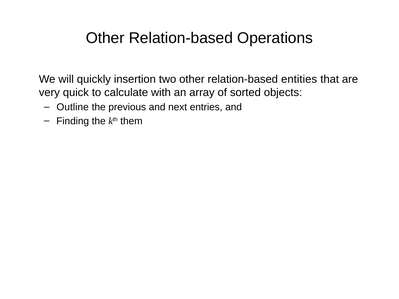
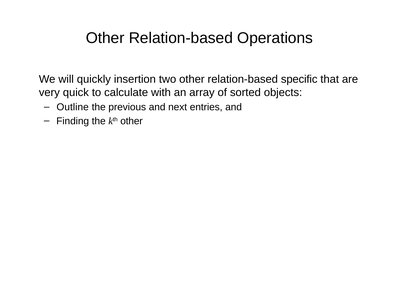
entities: entities -> specific (299, 79)
kth them: them -> other (131, 121)
